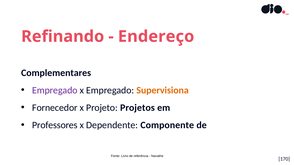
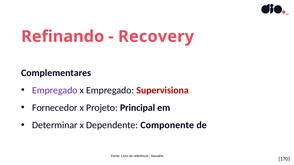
Endereço: Endereço -> Recovery (156, 37)
Supervisiona colour: orange -> red (163, 90)
Projetos: Projetos -> Principal (138, 108)
Professores: Professores -> Determinar (55, 125)
